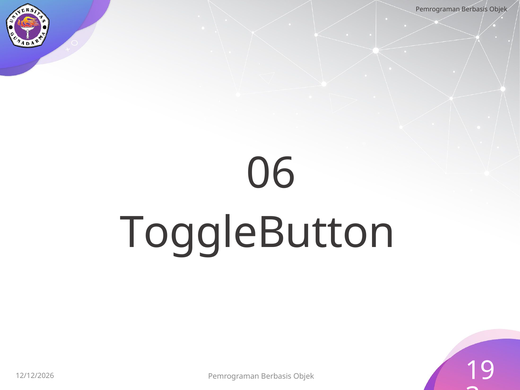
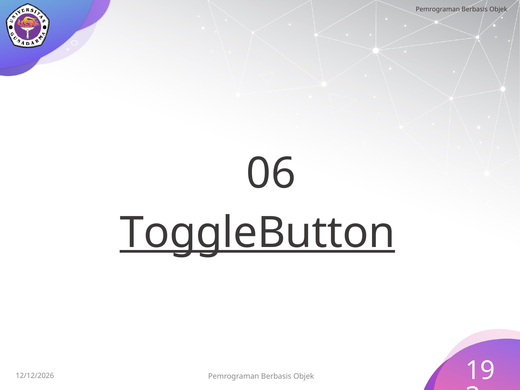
ToggleButton underline: none -> present (257, 233)
